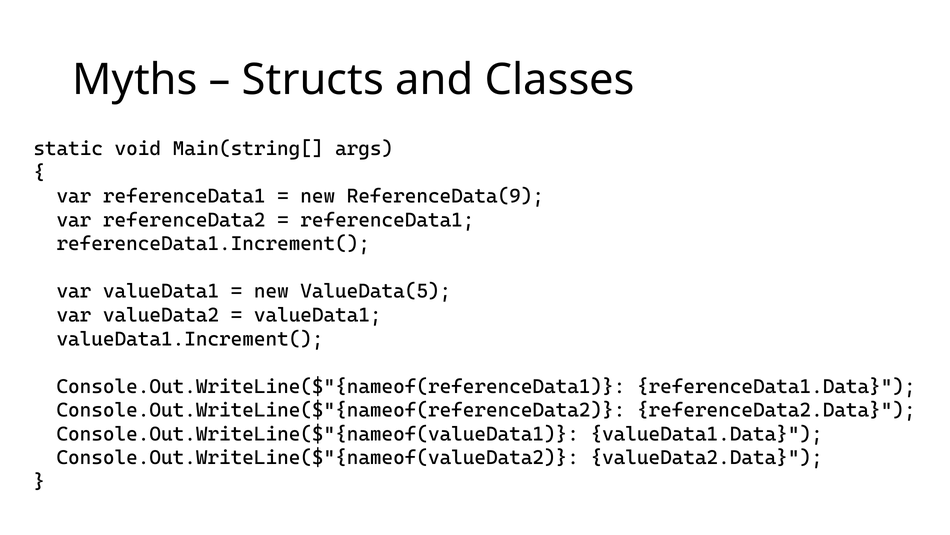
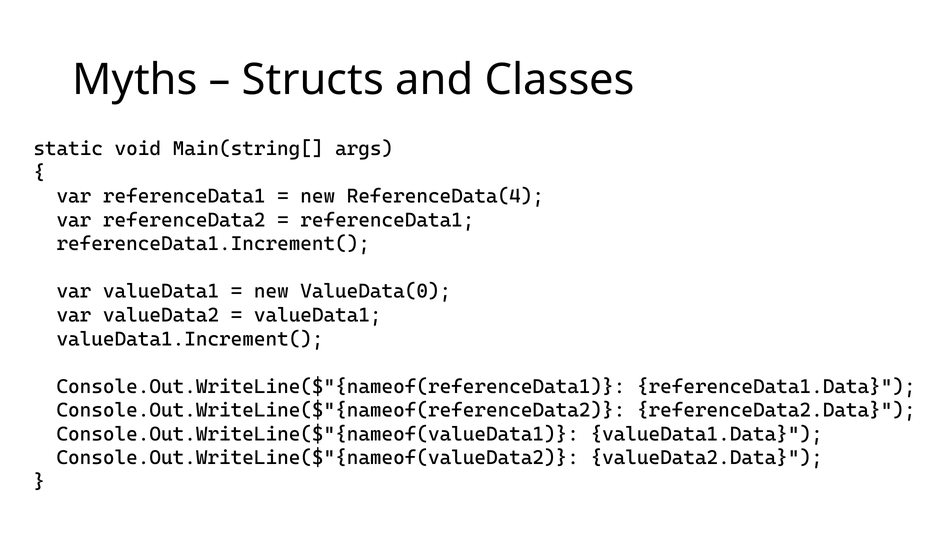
ReferenceData(9: ReferenceData(9 -> ReferenceData(4 (445, 196)
ValueData(5: ValueData(5 -> ValueData(0 (376, 291)
